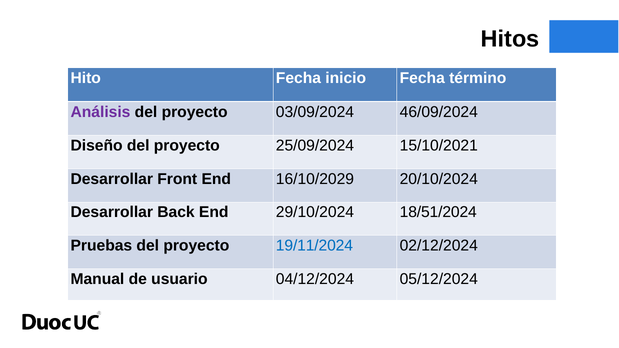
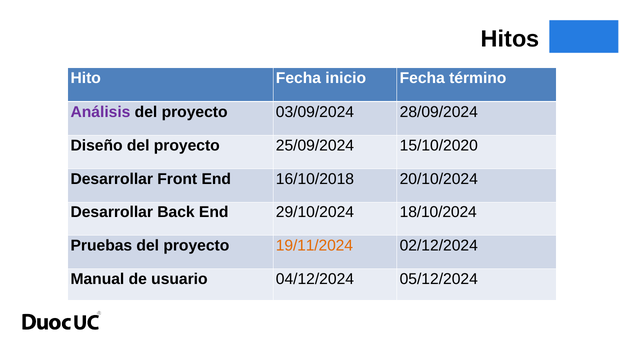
46/09/2024: 46/09/2024 -> 28/09/2024 (439, 112)
15/10/2021: 15/10/2021 -> 15/10/2020 (439, 145)
16/10/2029: 16/10/2029 -> 16/10/2018 (315, 179)
18/51/2024: 18/51/2024 -> 18/10/2024 (438, 212)
19/11/2024 colour: blue -> orange (314, 246)
